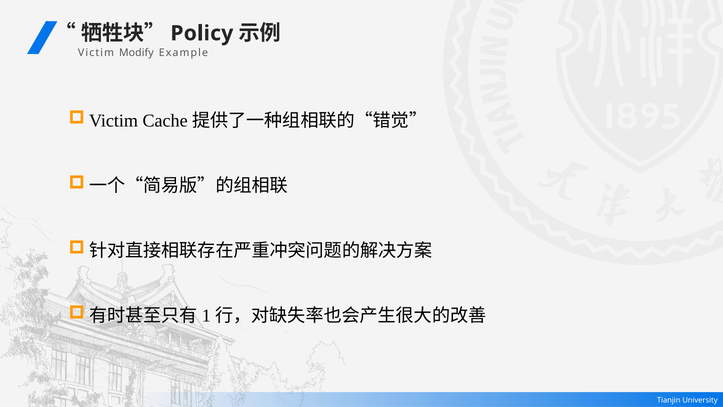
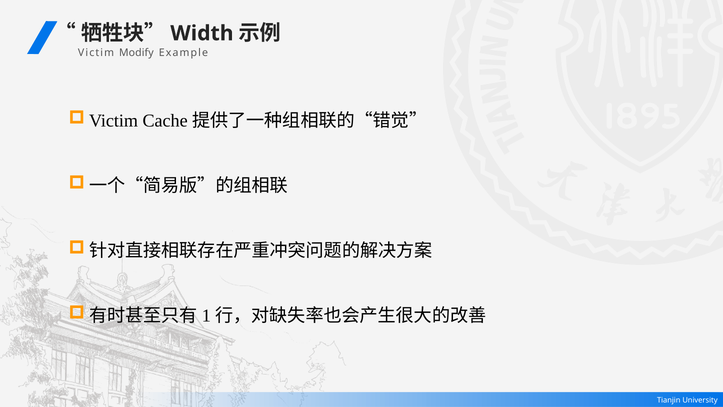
Policy: Policy -> Width (202, 33)
